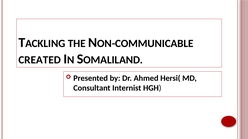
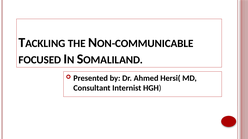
CREATED: CREATED -> FOCUSED (40, 60)
